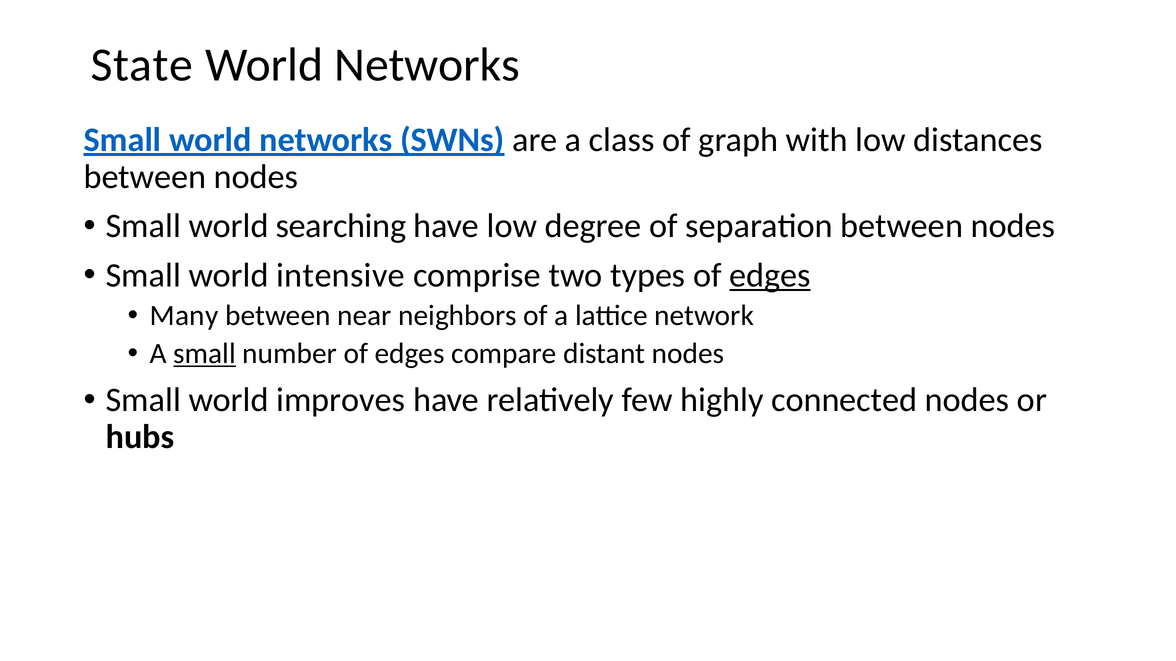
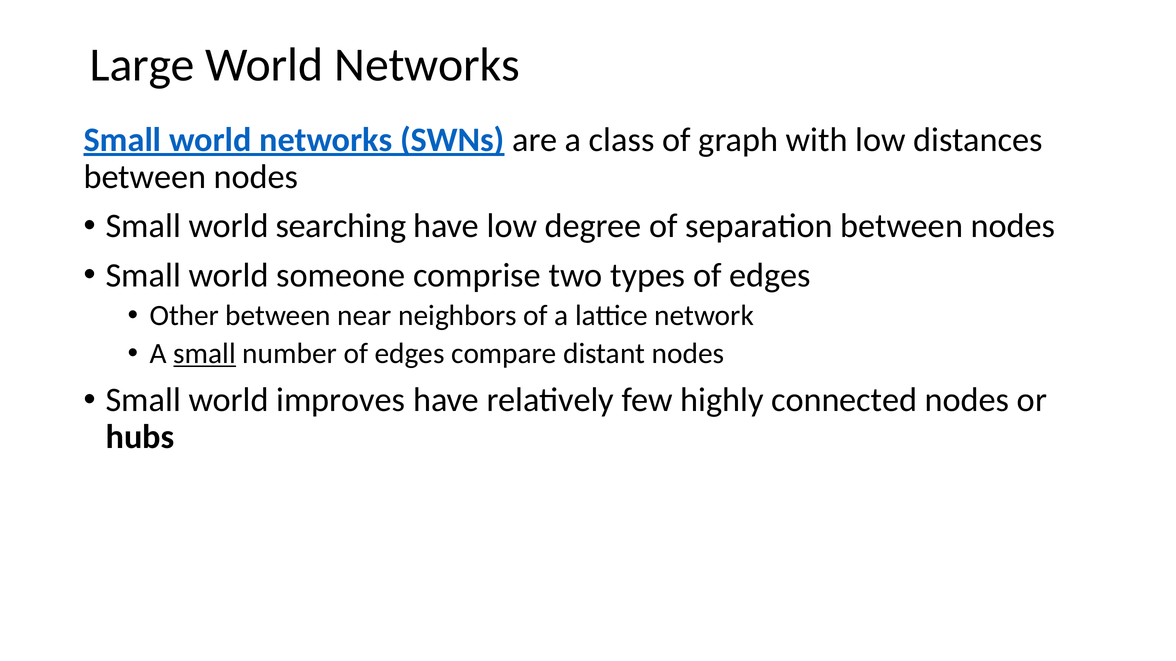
State: State -> Large (142, 65)
intensive: intensive -> someone (341, 275)
edges underline: present -> none (770, 275)
Many: Many -> Other (184, 316)
